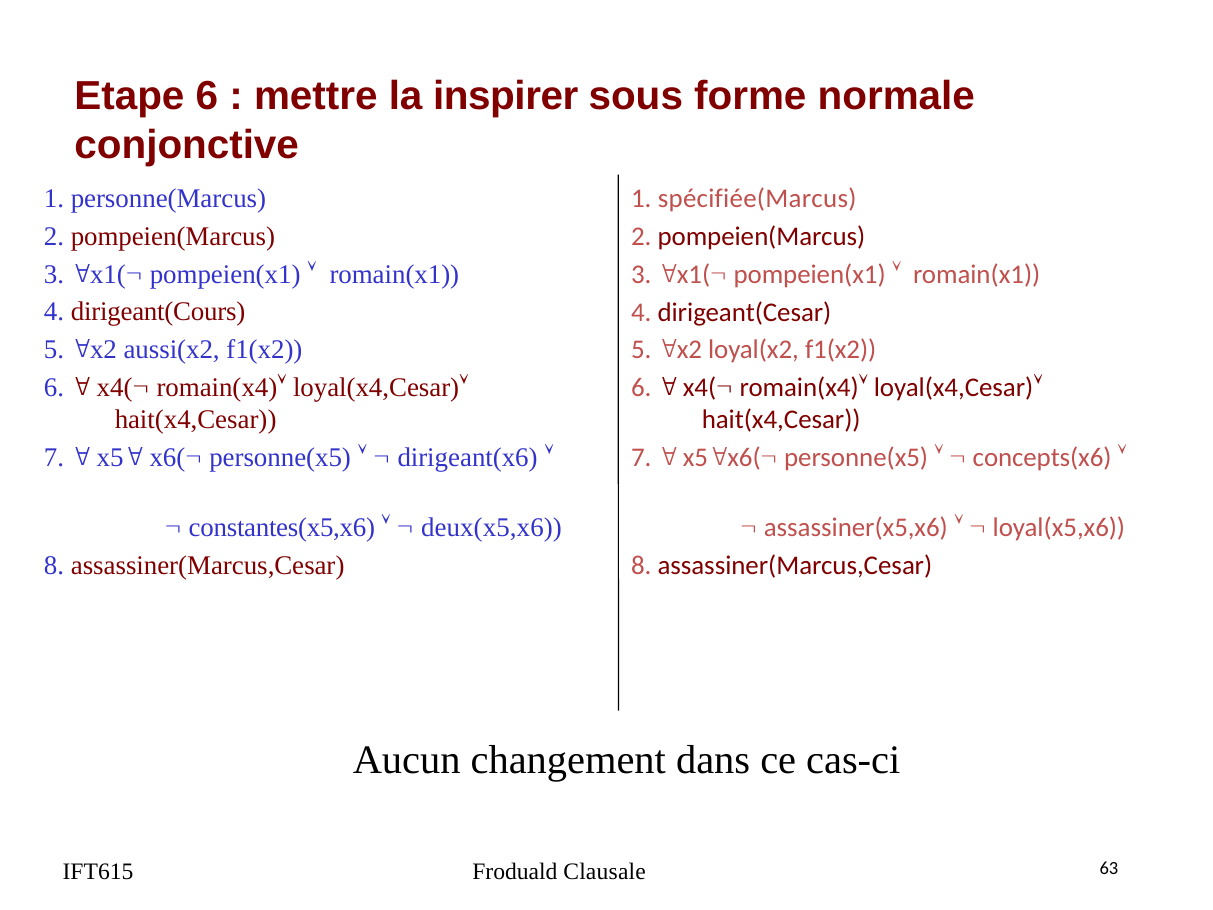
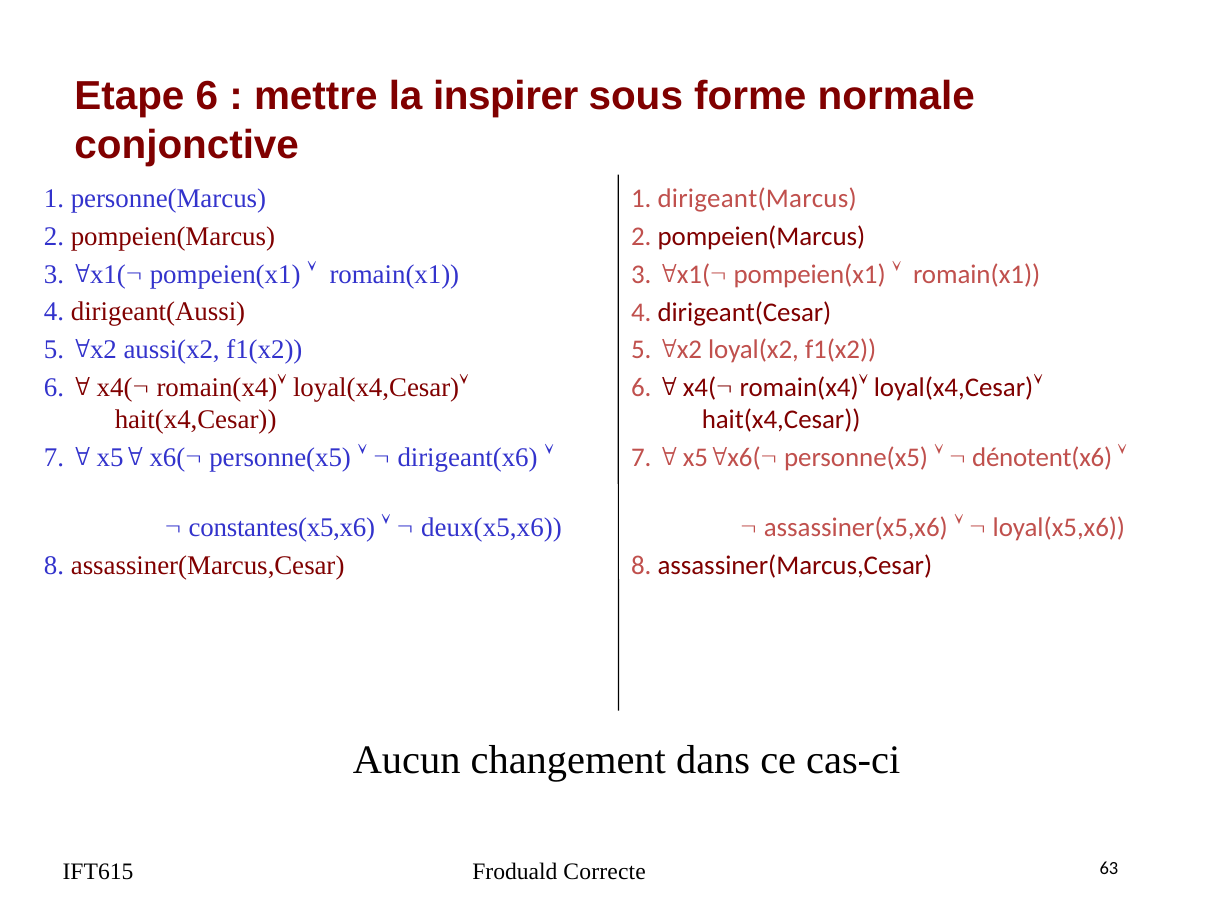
spécifiée(Marcus: spécifiée(Marcus -> dirigeant(Marcus (757, 199)
dirigeant(Cours: dirigeant(Cours -> dirigeant(Aussi (158, 312)
concepts(x6: concepts(x6 -> dénotent(x6 (1042, 458)
Clausale: Clausale -> Correcte (605, 872)
